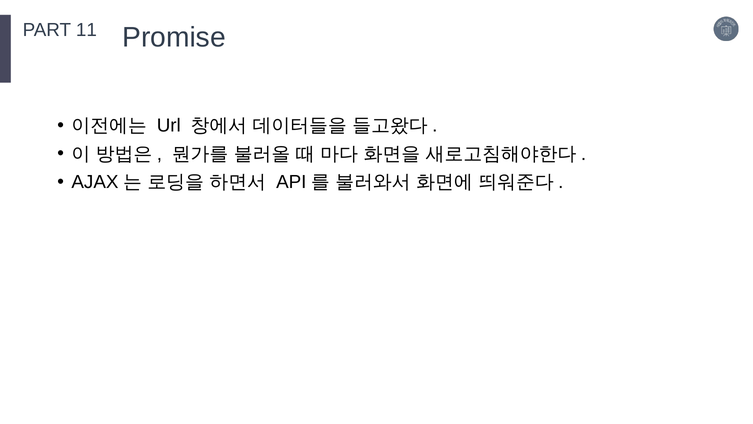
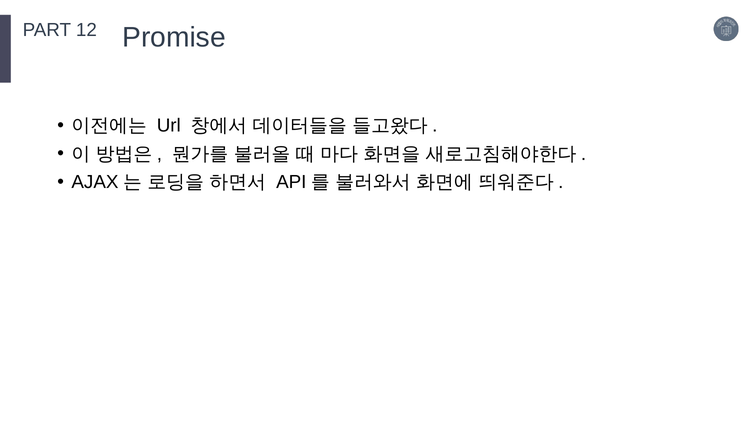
11: 11 -> 12 (86, 30)
